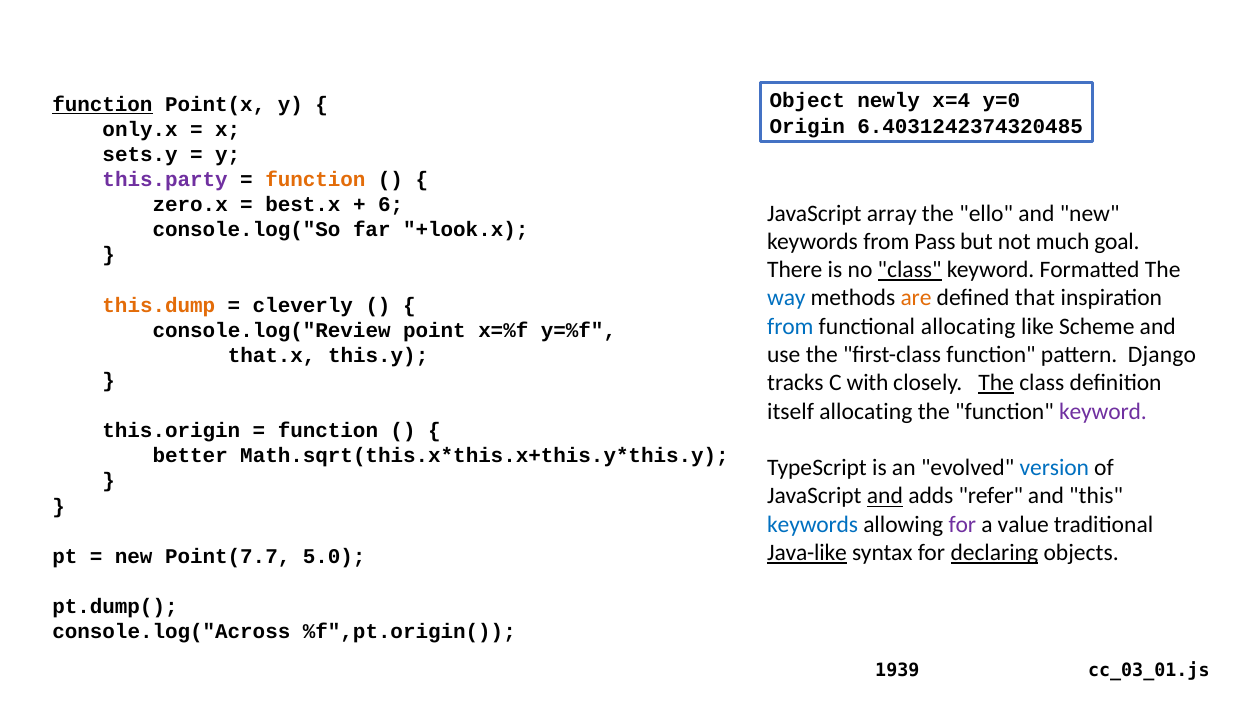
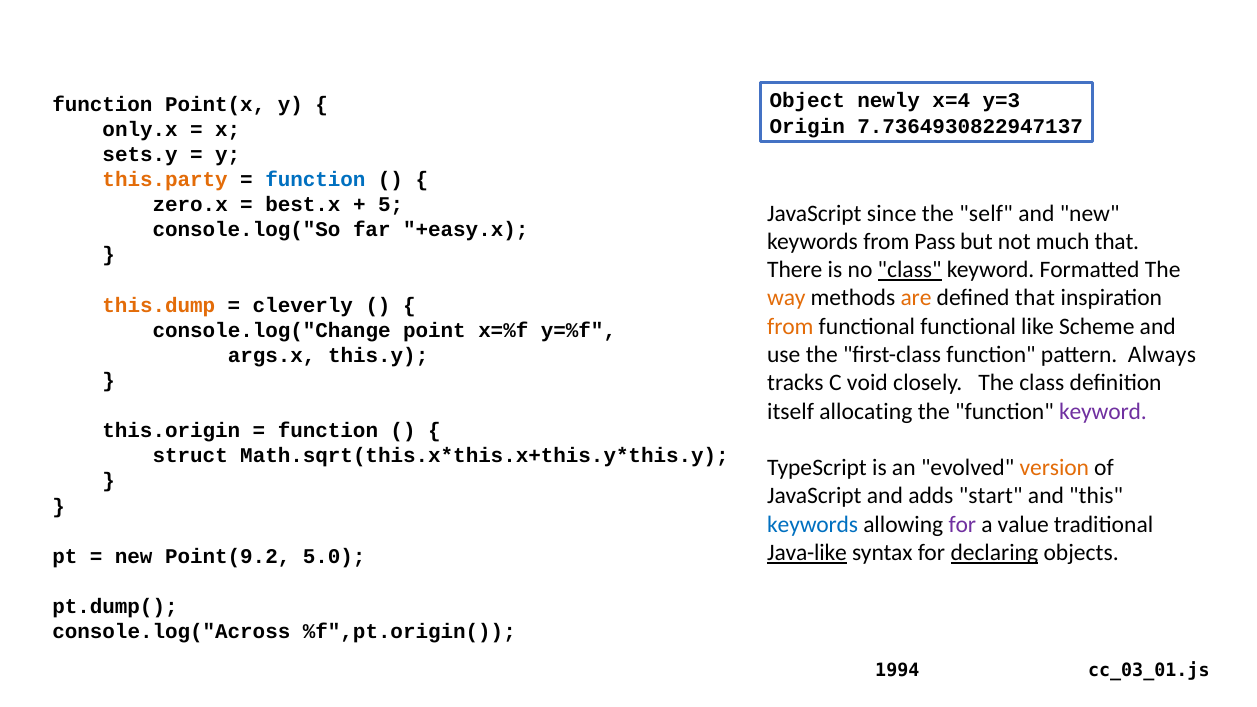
y=0: y=0 -> y=3 (1001, 101)
function underline: present -> none (102, 104)
6.4031242374320485: 6.4031242374320485 -> 7.7364930822947137 (970, 126)
this.party colour: purple -> orange (165, 180)
function colour: orange -> blue (315, 180)
6: 6 -> 5 (391, 205)
array: array -> since (892, 213)
ello: ello -> self (986, 213)
+look.x: +look.x -> +easy.x (466, 230)
much goal: goal -> that (1117, 242)
way colour: blue -> orange (786, 298)
from colour: blue -> orange (790, 327)
functional allocating: allocating -> functional (968, 327)
console.log("Review: console.log("Review -> console.log("Change (272, 330)
Django: Django -> Always (1162, 355)
that.x: that.x -> args.x (272, 355)
with: with -> void (867, 383)
The underline: present -> none (996, 383)
better: better -> struct (190, 456)
version colour: blue -> orange (1054, 468)
and underline: present -> none (885, 496)
refer: refer -> start (991, 496)
Point(7.7: Point(7.7 -> Point(9.2 (228, 556)
1939: 1939 -> 1994 (897, 670)
